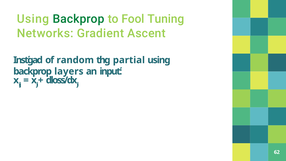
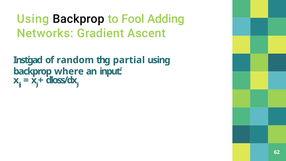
Backprop colour: green -> black (79, 19)
Tuning: Tuning -> Adding (166, 19)
layers: layers -> where (69, 71)
